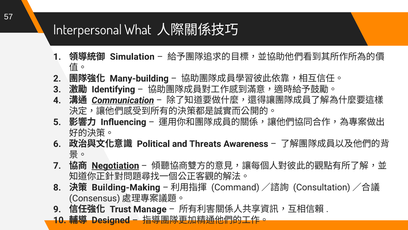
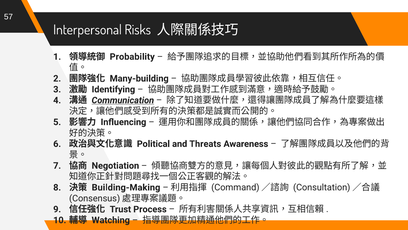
What: What -> Risks (138, 30)
Simulation: Simulation -> Probability (132, 57)
Negotiation underline: present -> none (115, 165)
Manage: Manage -> Process (150, 209)
Designed: Designed -> Watching (111, 220)
